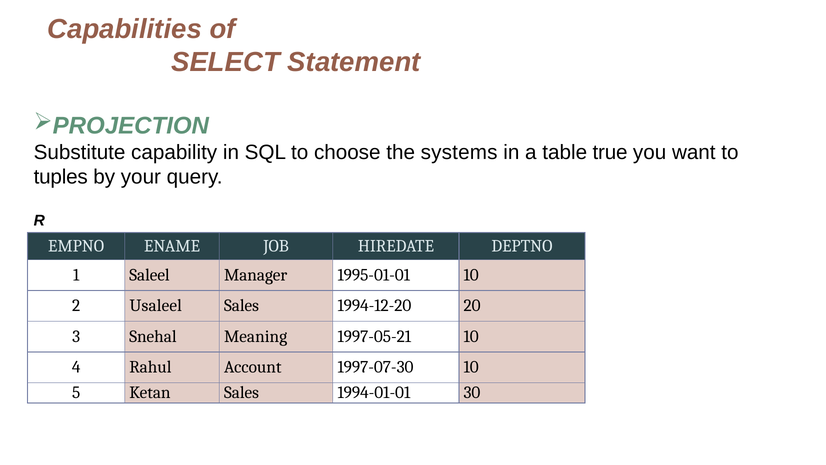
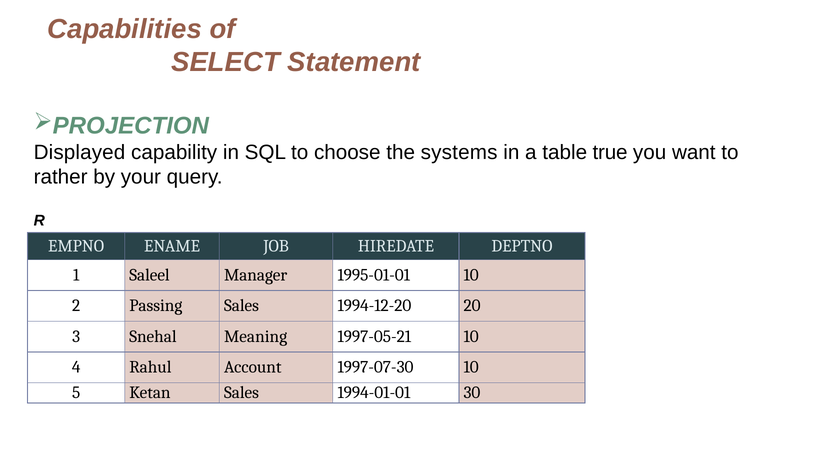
Substitute: Substitute -> Displayed (79, 152)
tuples: tuples -> rather (61, 177)
Usaleel: Usaleel -> Passing (156, 305)
